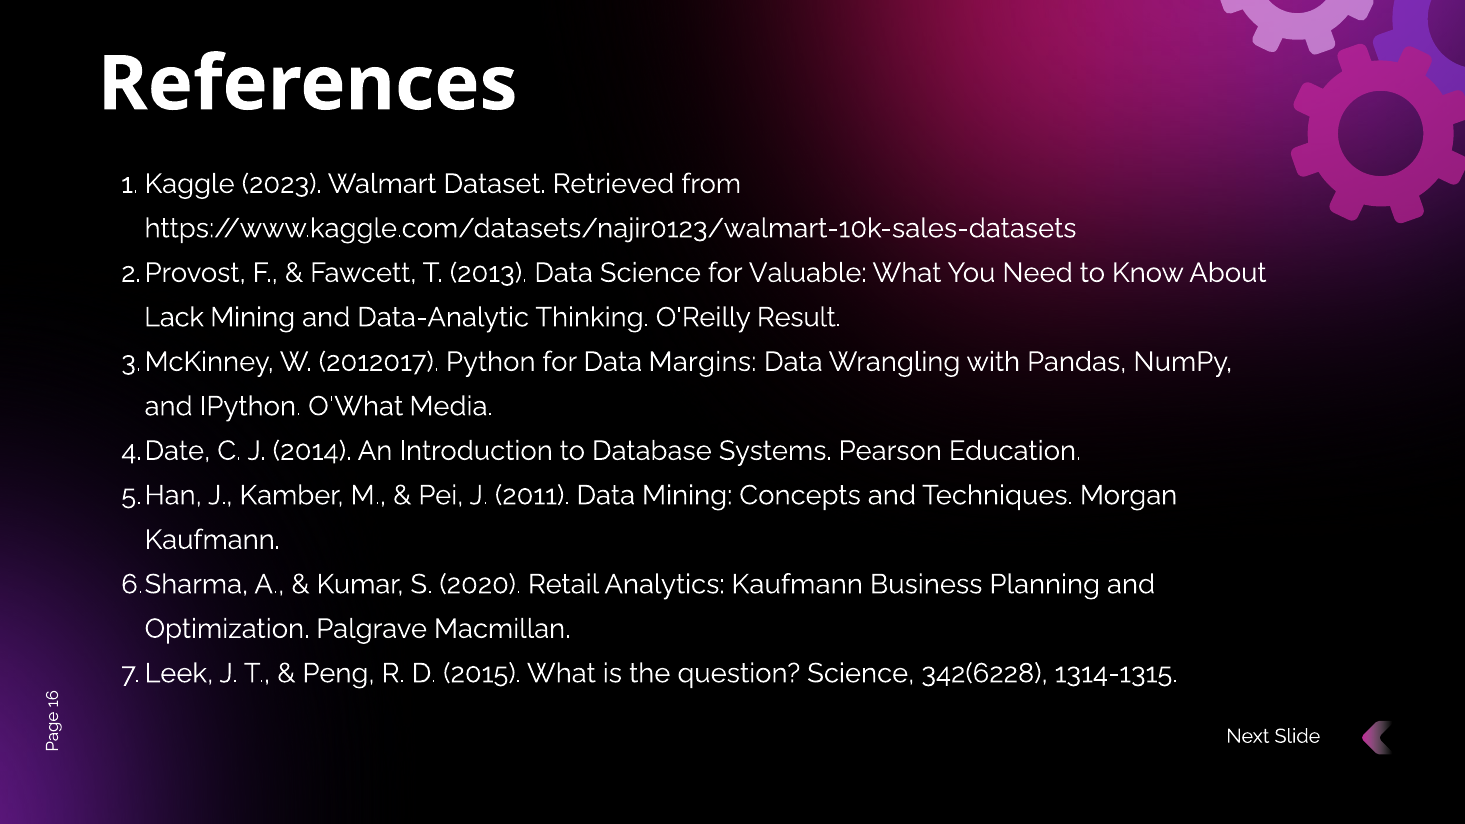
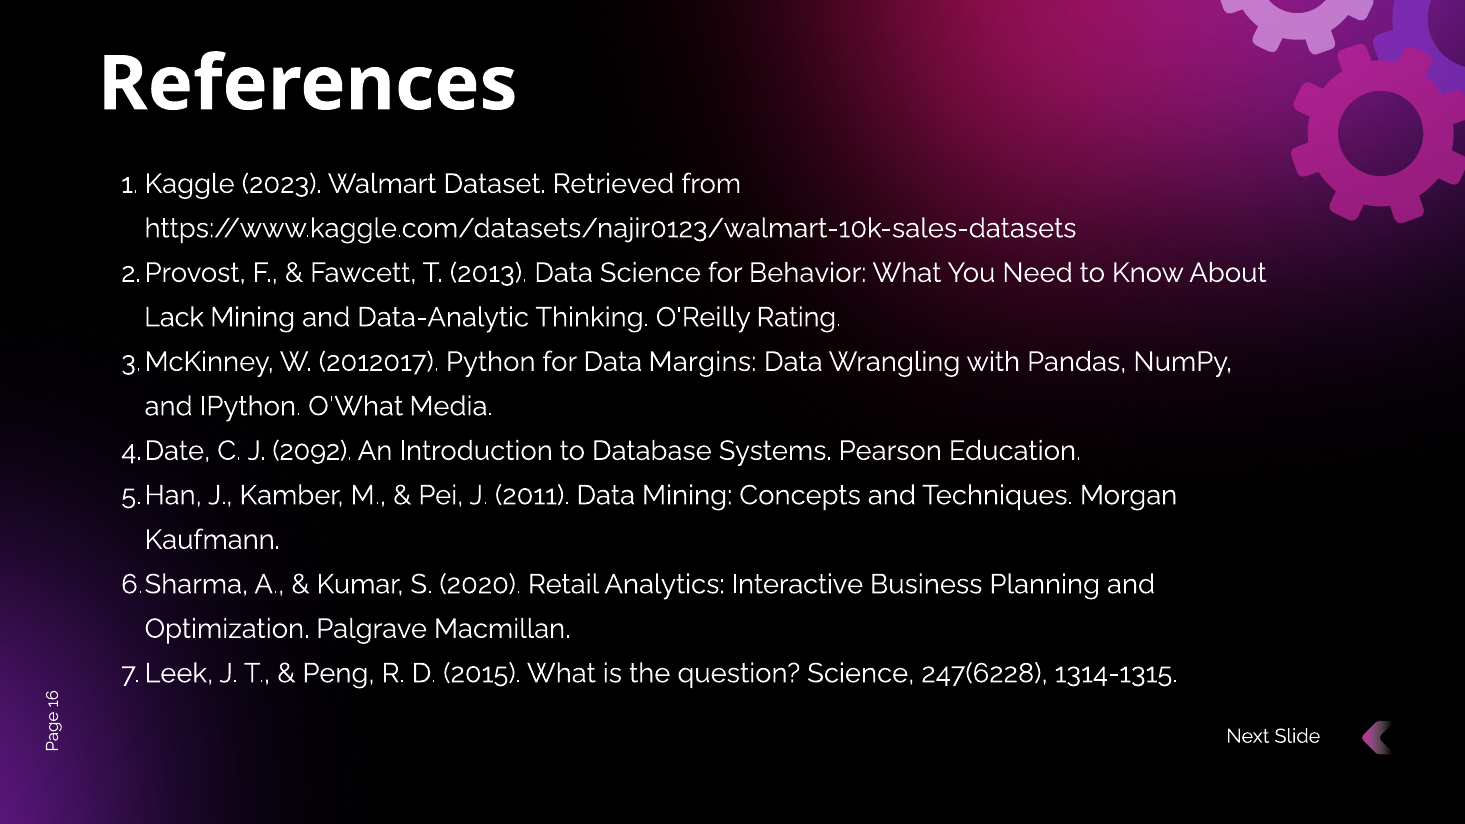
Valuable: Valuable -> Behavior (808, 273)
Result: Result -> Rating (799, 317)
2014: 2014 -> 2092 (312, 451)
Analytics Kaufmann: Kaufmann -> Interactive (797, 584)
342(6228: 342(6228 -> 247(6228 (985, 673)
